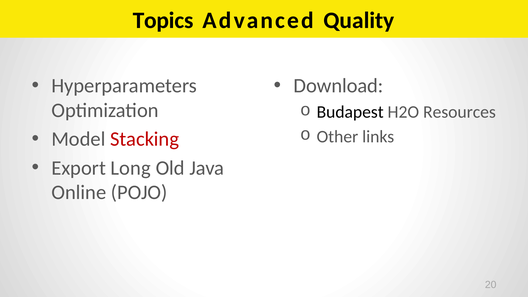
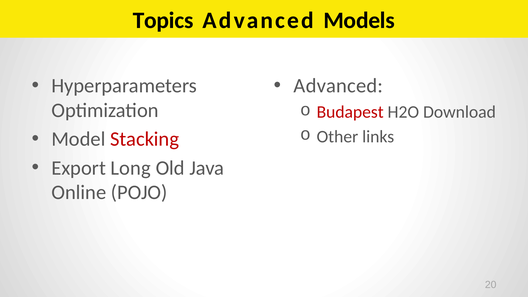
Quality: Quality -> Models (359, 20)
Download: Download -> Advanced (338, 86)
Budapest colour: black -> red (350, 112)
Resources: Resources -> Download (459, 112)
